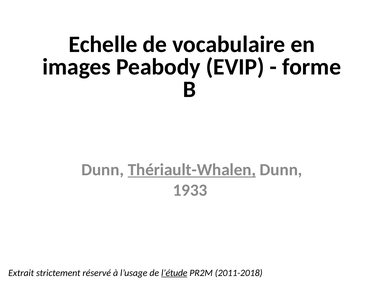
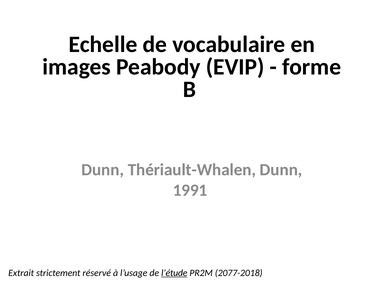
Thériault-Whalen underline: present -> none (192, 170)
1933: 1933 -> 1991 (190, 190)
2011-2018: 2011-2018 -> 2077-2018 (239, 273)
